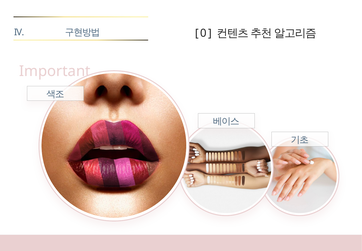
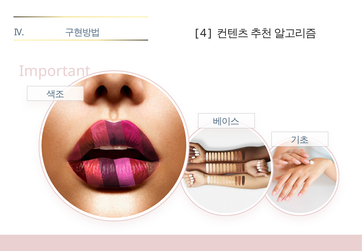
0: 0 -> 4 (203, 33)
